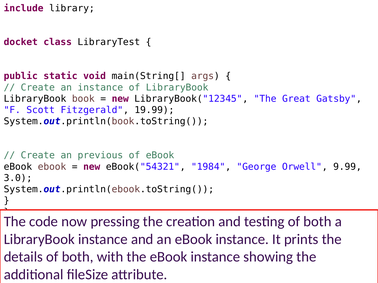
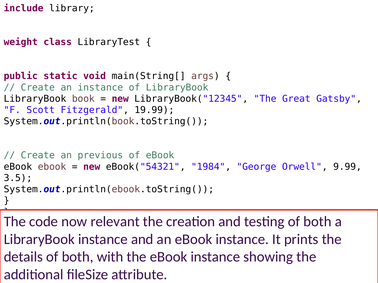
docket: docket -> weight (21, 42)
3.0: 3.0 -> 3.5 (18, 178)
pressing: pressing -> relevant (115, 222)
